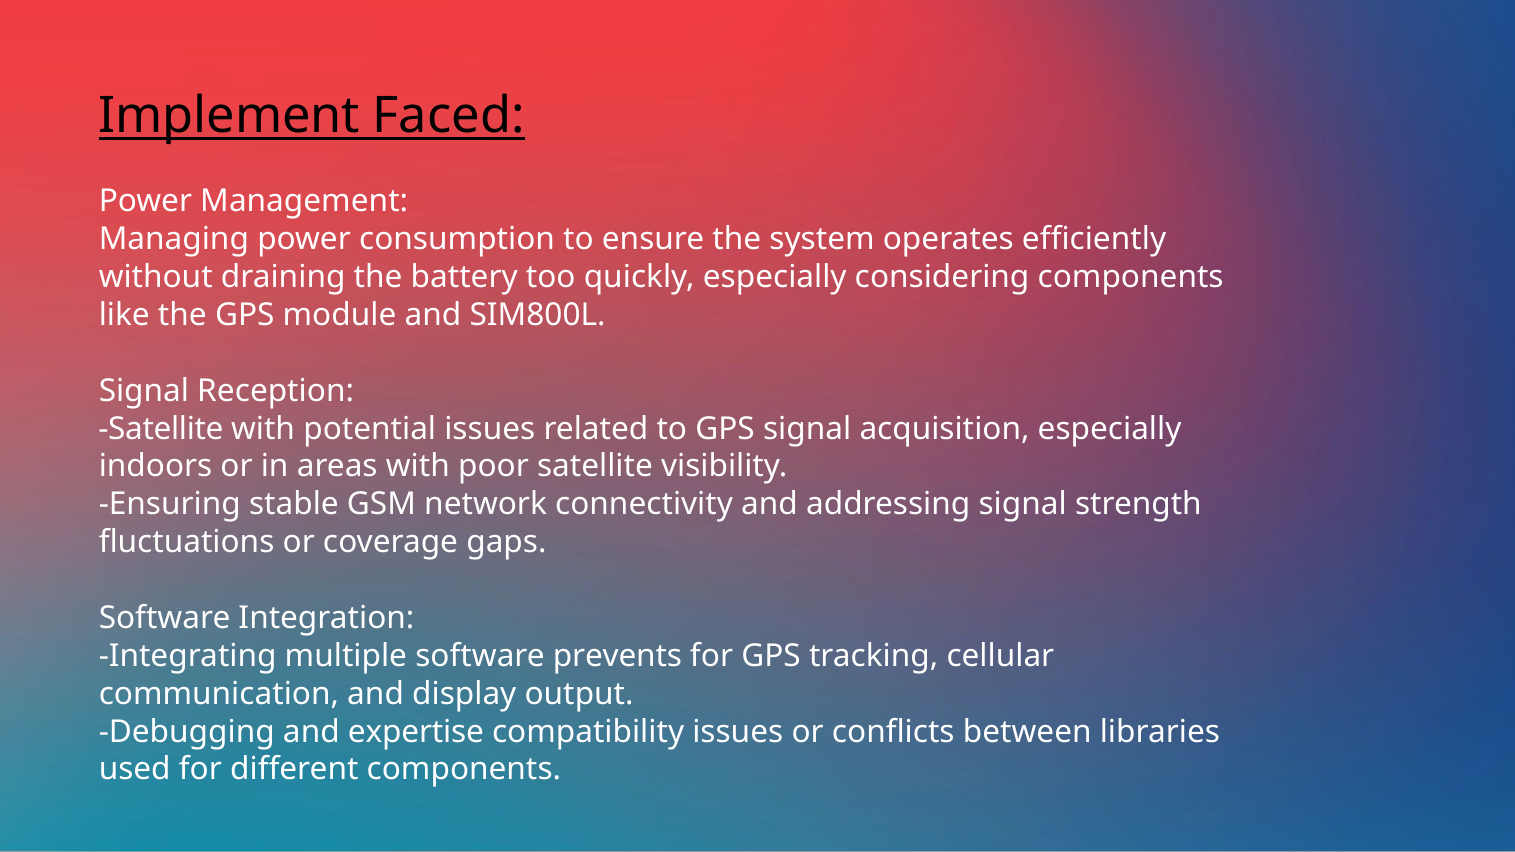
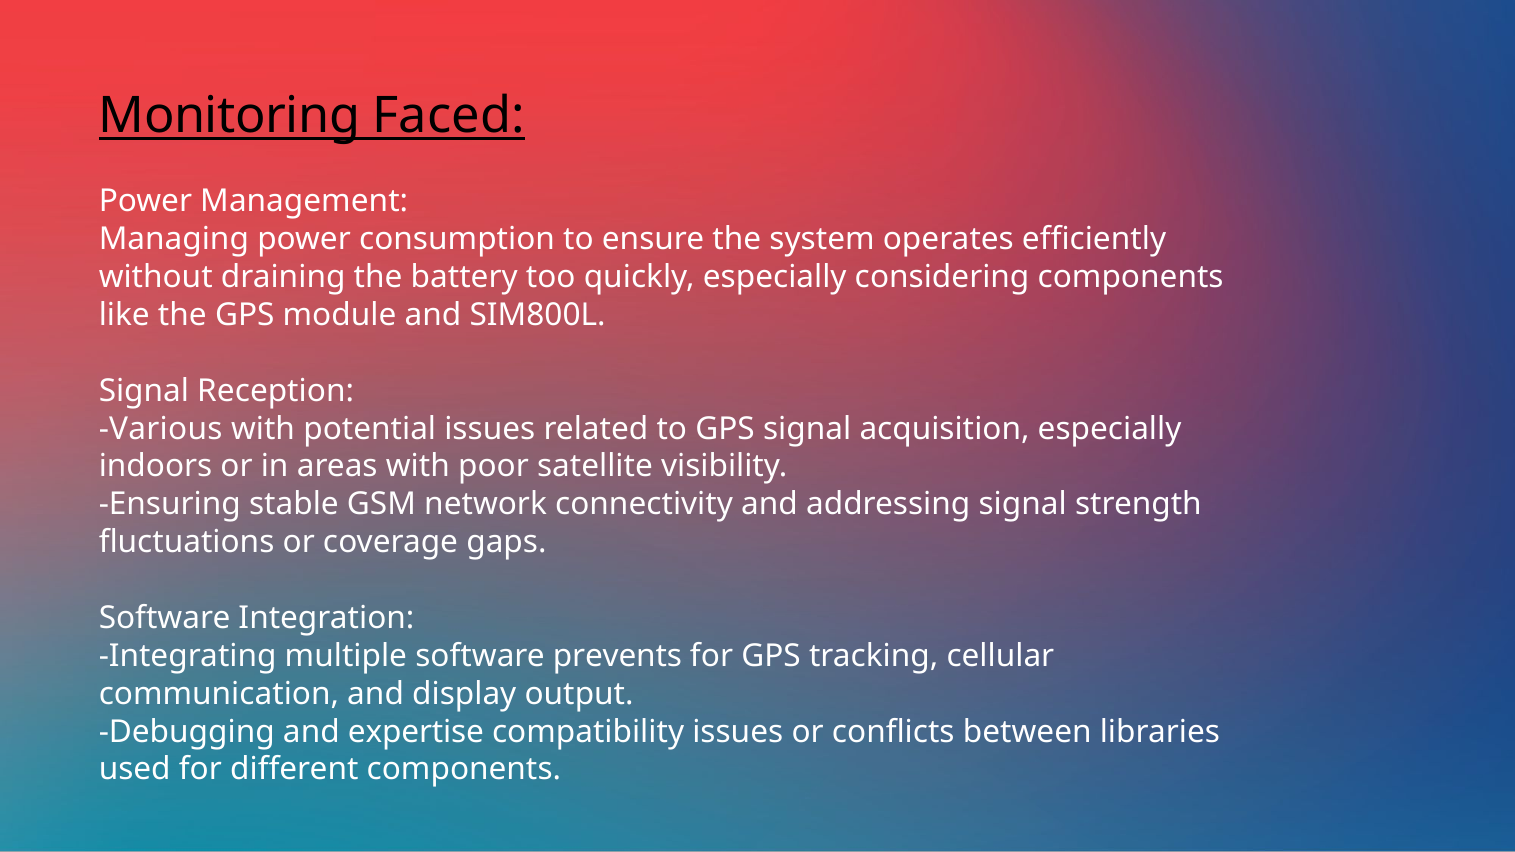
Implement: Implement -> Monitoring (229, 116)
Satellite: Satellite -> Various (161, 429)
